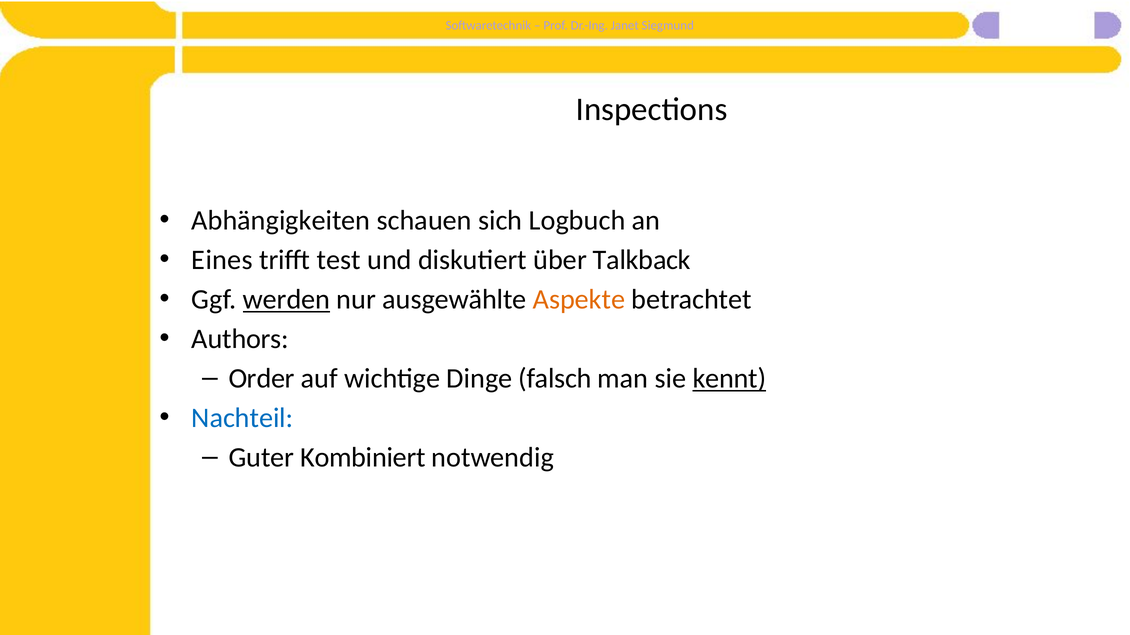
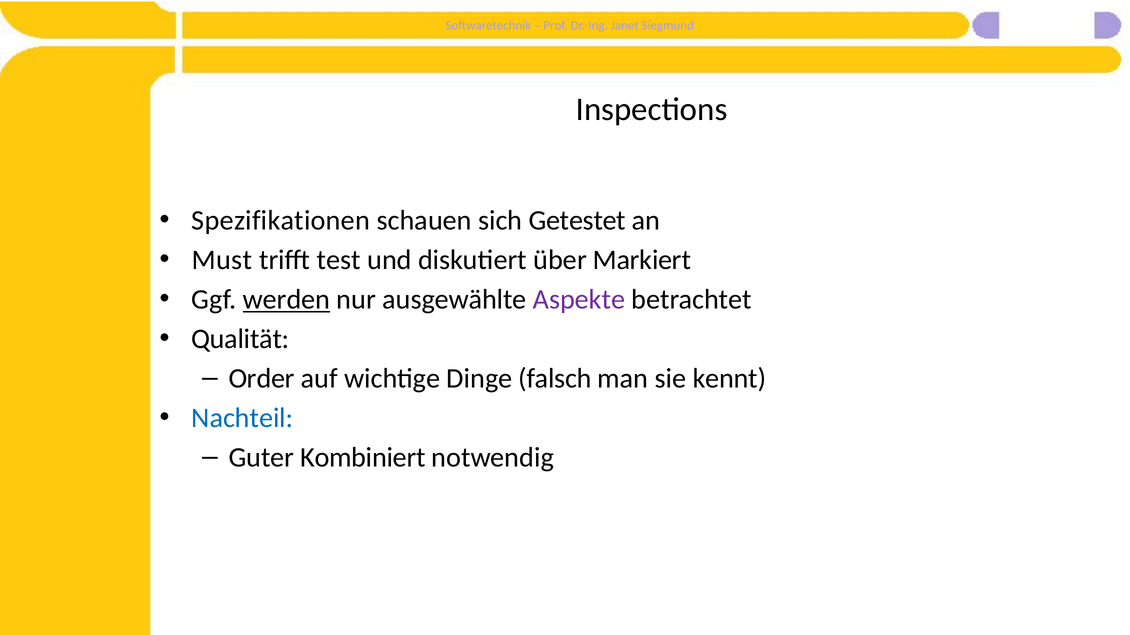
Abhängigkeiten: Abhängigkeiten -> Spezifikationen (281, 221)
Logbuch: Logbuch -> Getestet (577, 221)
Eines: Eines -> Must (222, 260)
Talkback: Talkback -> Markiert (642, 260)
Aspekte colour: orange -> purple (579, 300)
Authors: Authors -> Qualität (240, 339)
kennt underline: present -> none (729, 379)
